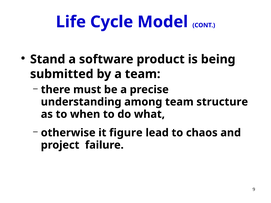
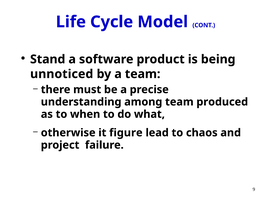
submitted: submitted -> unnoticed (62, 74)
structure: structure -> produced (222, 102)
